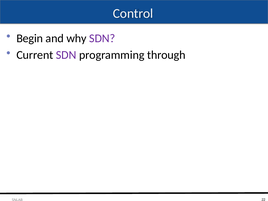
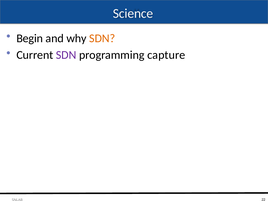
Control: Control -> Science (133, 13)
SDN colour: purple -> orange (102, 38)
through: through -> capture (166, 55)
